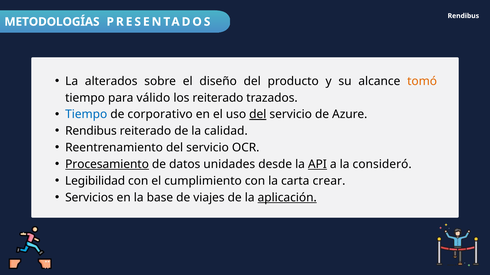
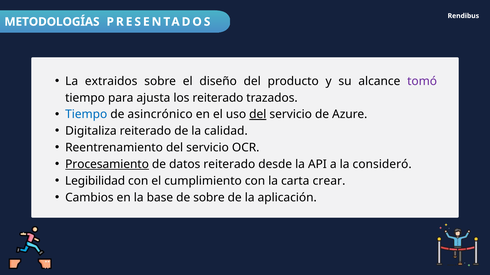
alterados: alterados -> extraidos (111, 81)
tomó colour: orange -> purple (422, 81)
válido: válido -> ajusta (153, 98)
corporativo: corporativo -> asincrónico (160, 115)
Rendibus: Rendibus -> Digitaliza (91, 131)
datos unidades: unidades -> reiterado (229, 165)
API underline: present -> none (317, 165)
Servicios: Servicios -> Cambios (89, 198)
de viajes: viajes -> sobre (209, 198)
aplicación underline: present -> none (287, 198)
